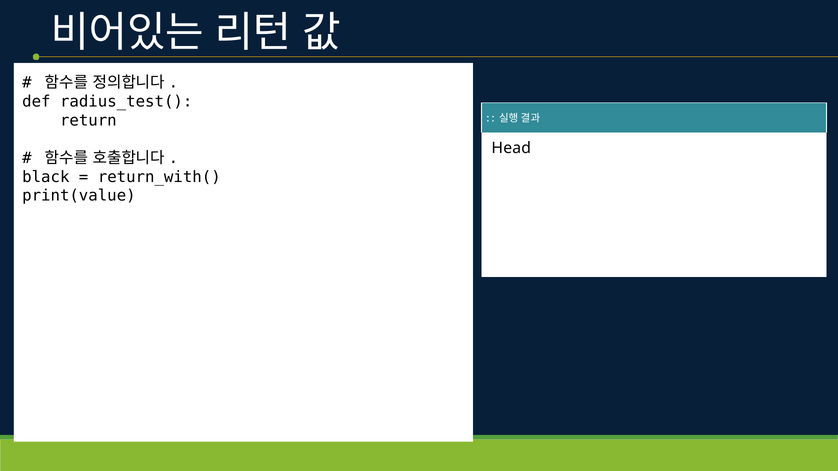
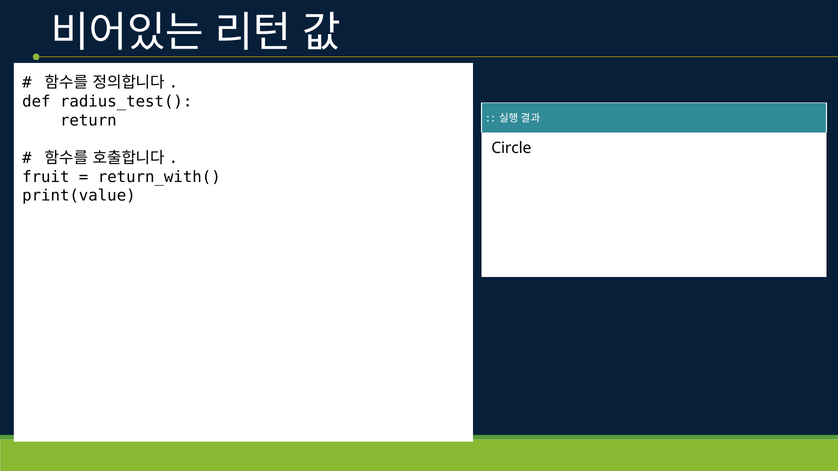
Head: Head -> Circle (511, 148)
black: black -> fruit (46, 177)
